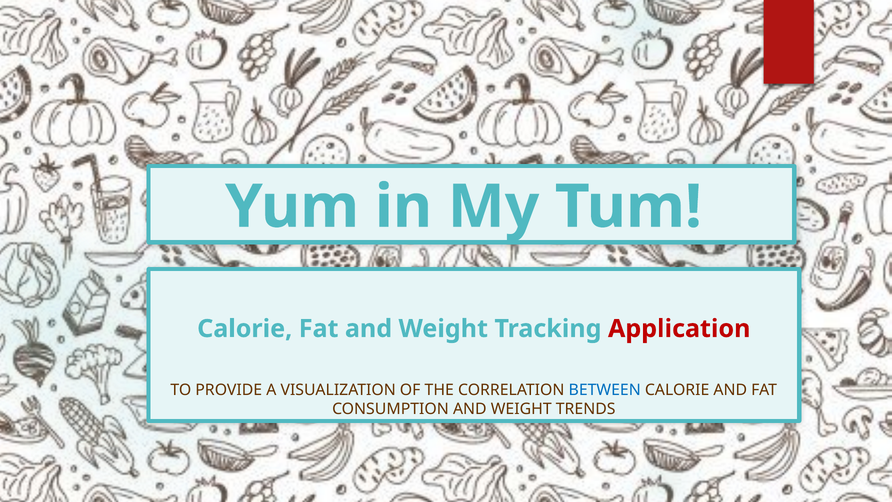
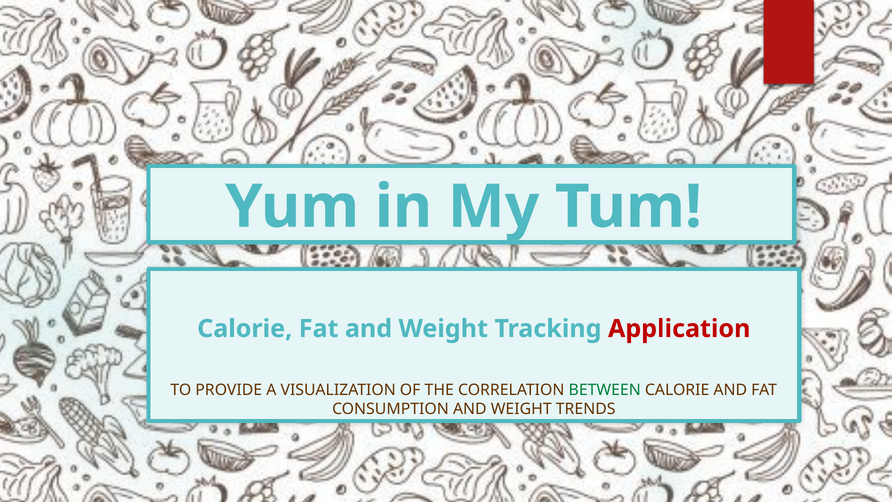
BETWEEN colour: blue -> green (605, 390)
